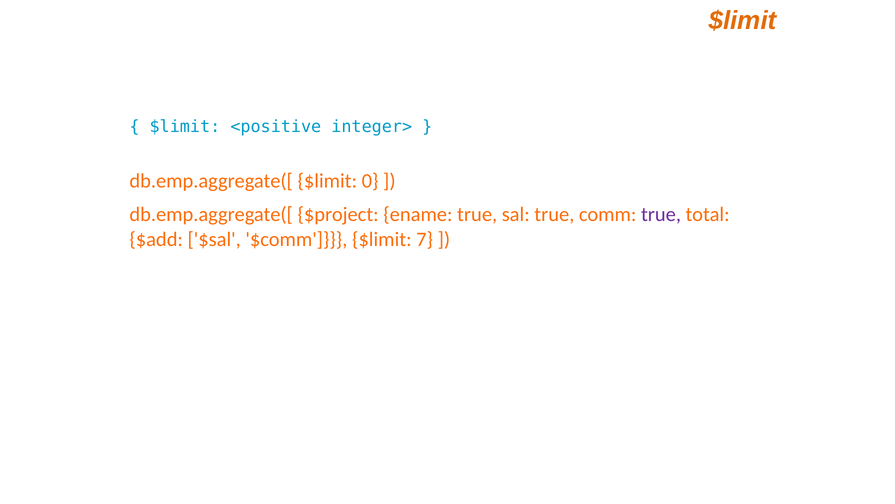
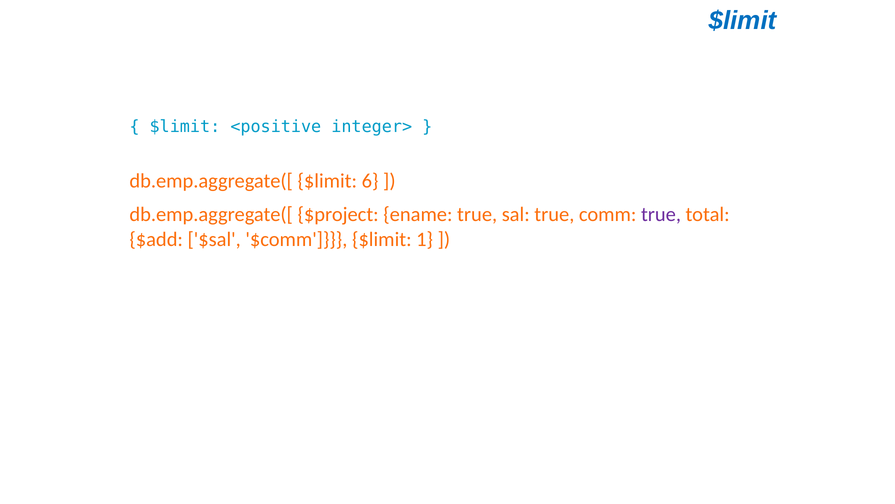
$limit colour: orange -> blue (743, 21)
0: 0 -> 6 (370, 181)
7: 7 -> 1 (425, 239)
